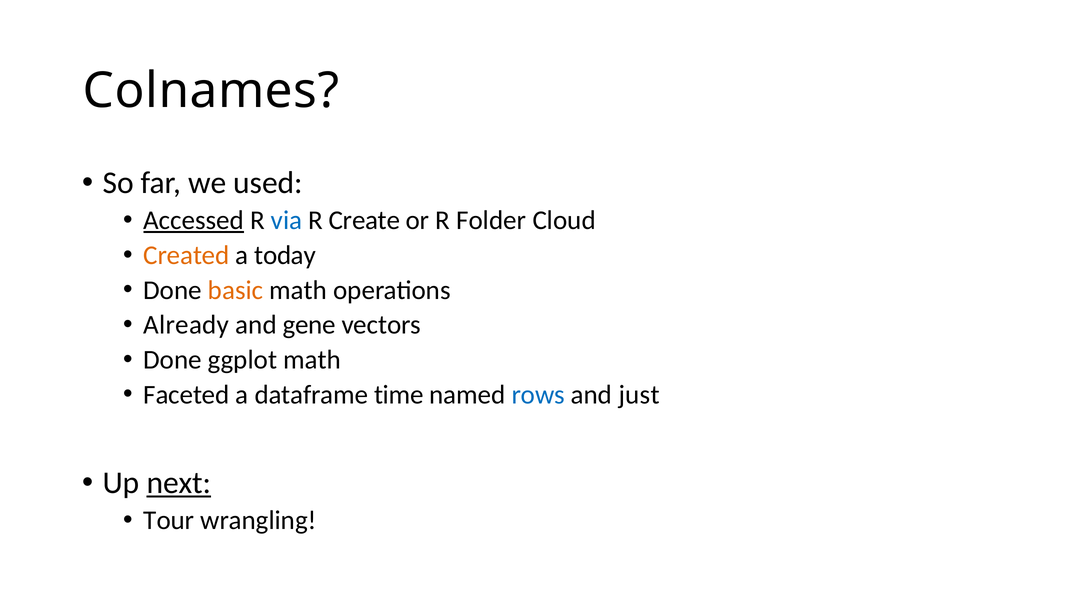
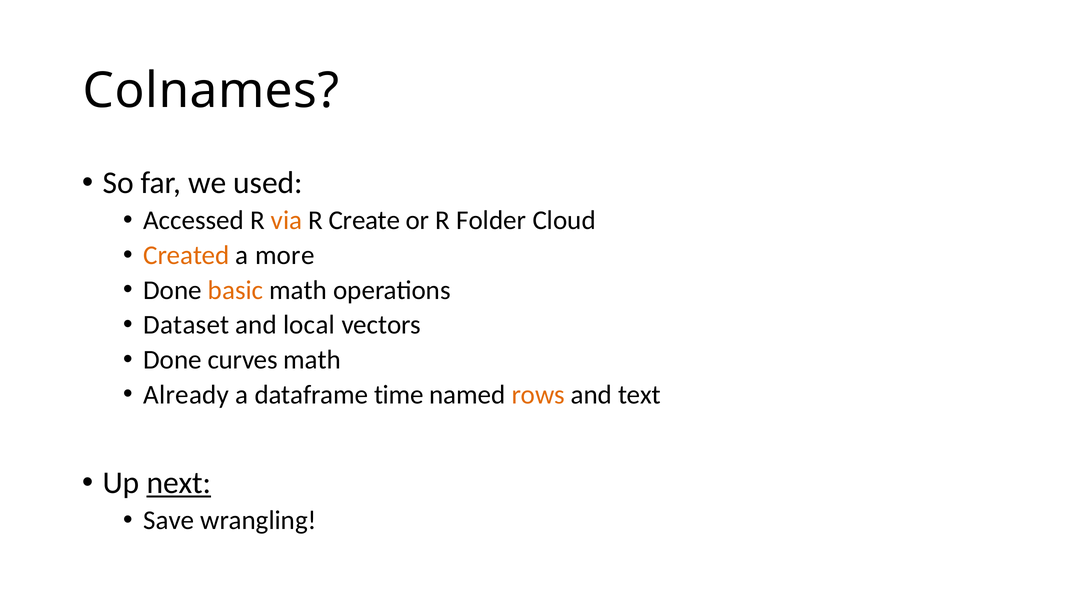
Accessed underline: present -> none (194, 220)
via colour: blue -> orange (287, 220)
today: today -> more (285, 255)
Already: Already -> Dataset (186, 325)
gene: gene -> local (309, 325)
ggplot: ggplot -> curves (243, 360)
Faceted: Faceted -> Already (186, 394)
rows colour: blue -> orange (538, 394)
just: just -> text (639, 394)
Tour: Tour -> Save (169, 520)
